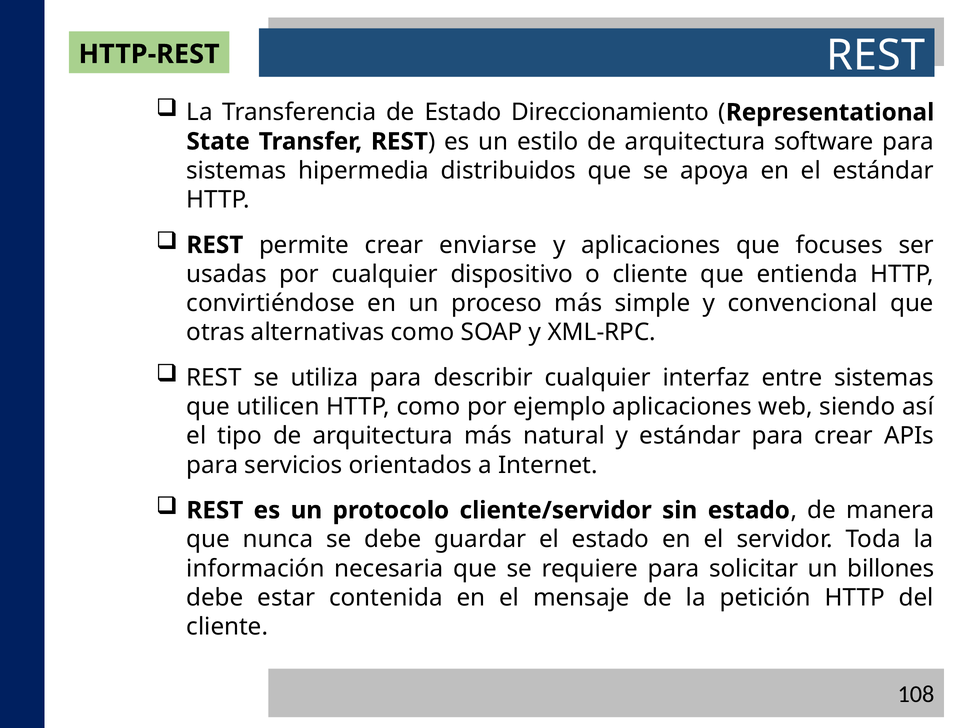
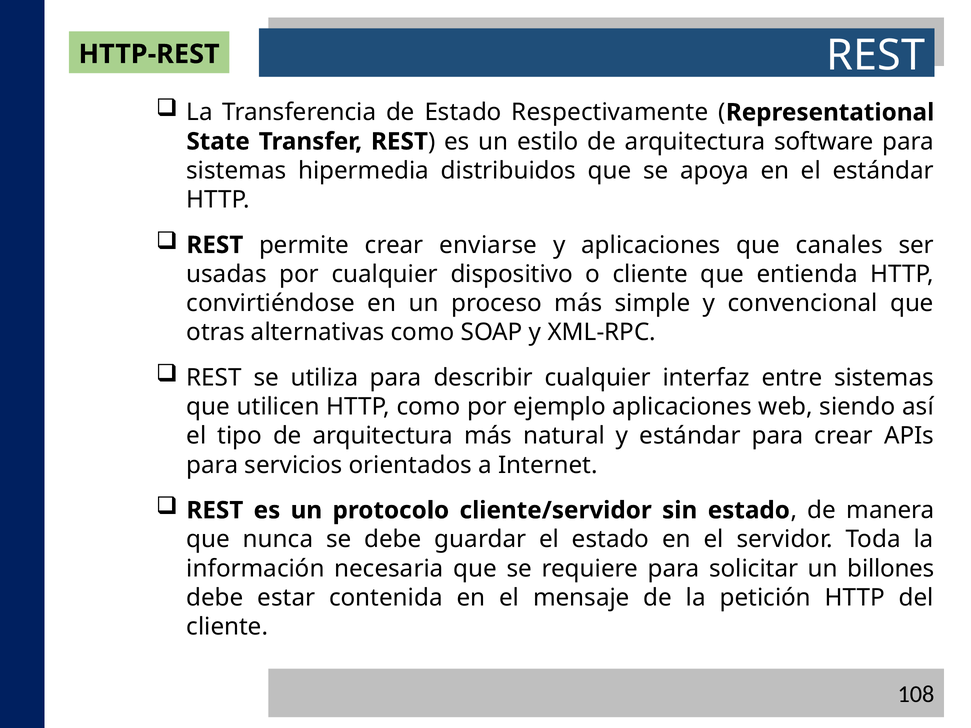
Direccionamiento: Direccionamiento -> Respectivamente (610, 112)
focuses: focuses -> canales (839, 245)
